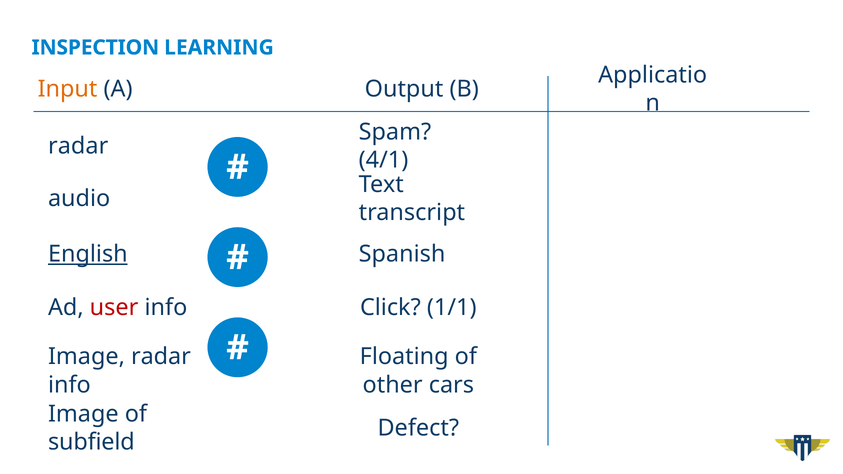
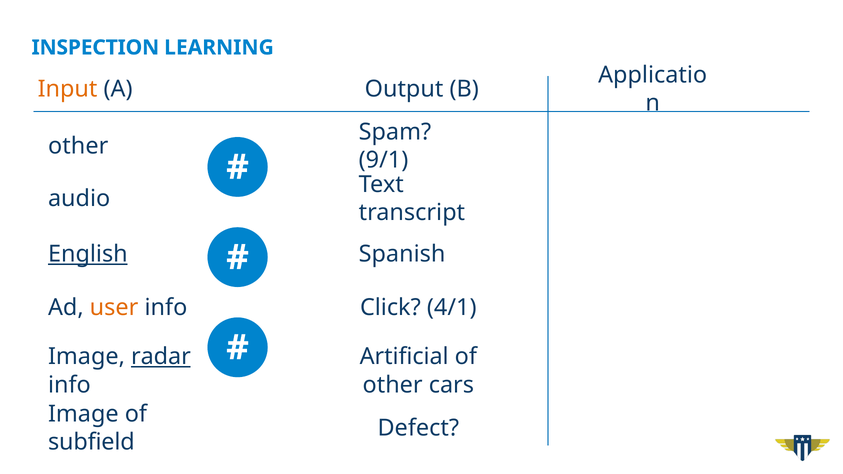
radar: radar -> other (78, 146)
4/1: 4/1 -> 9/1 (384, 160)
user colour: red -> orange (114, 308)
1/1: 1/1 -> 4/1 (452, 308)
radar underline: none -> present (161, 357)
Floating: Floating -> Artificial (404, 357)
